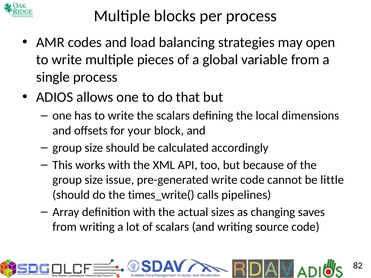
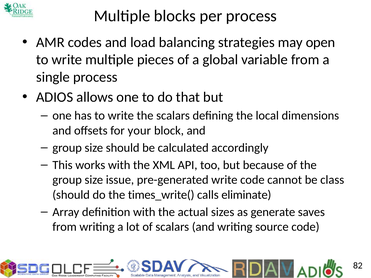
little: little -> class (332, 180)
pipelines: pipelines -> eliminate (246, 195)
changing: changing -> generate (273, 212)
